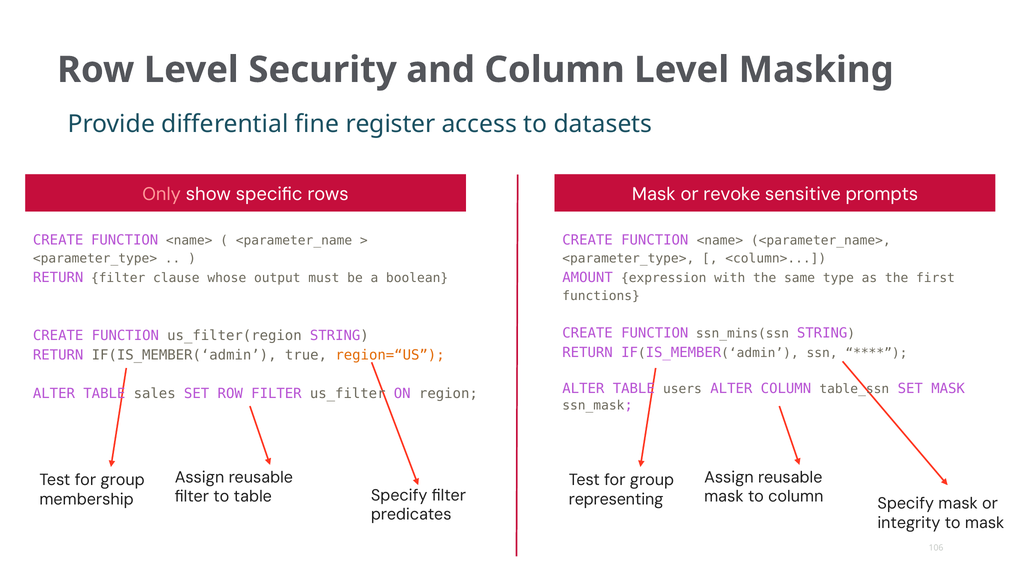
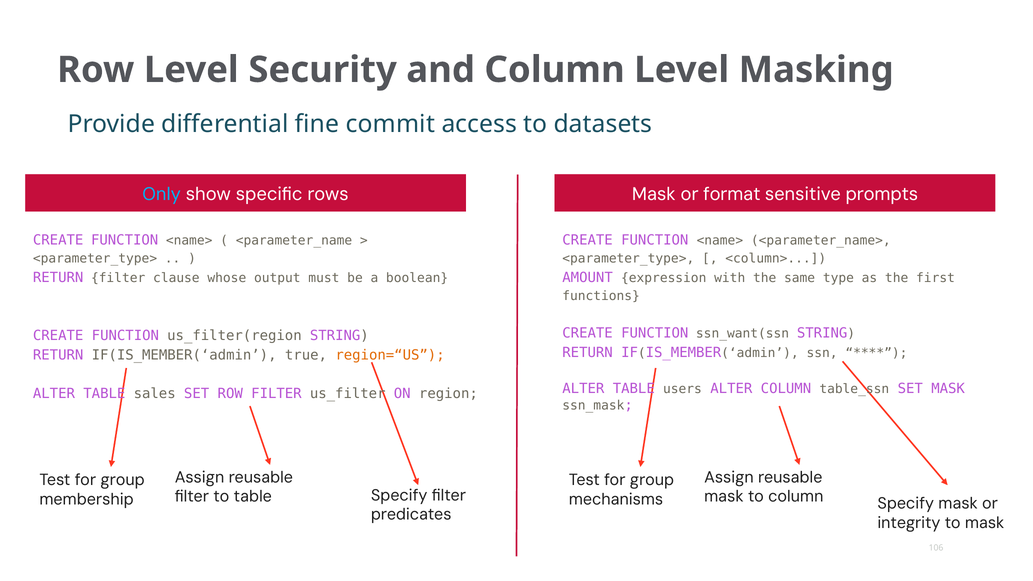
register: register -> commit (390, 124)
Only colour: pink -> light blue (162, 194)
revoke: revoke -> format (732, 194)
ssn_mins(ssn: ssn_mins(ssn -> ssn_want(ssn (743, 334)
representing: representing -> mechanisms (616, 499)
